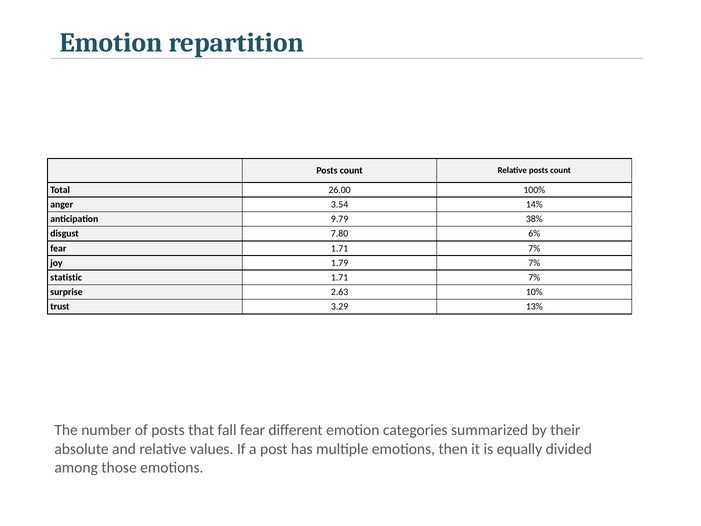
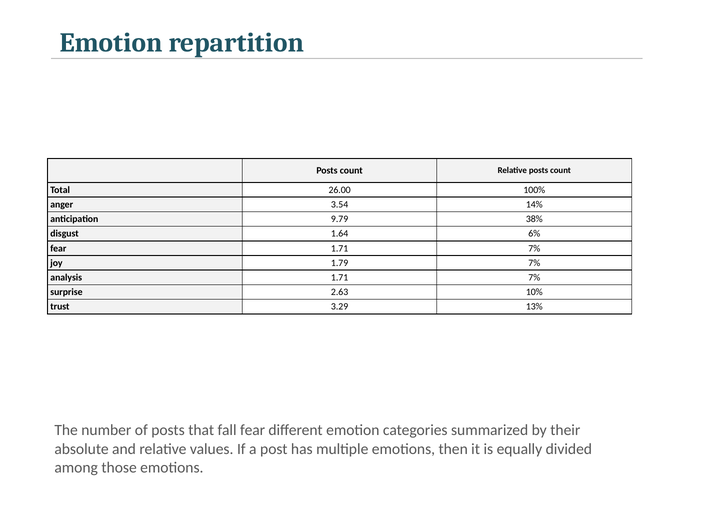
7.80: 7.80 -> 1.64 (340, 234)
statistic: statistic -> analysis (66, 277)
